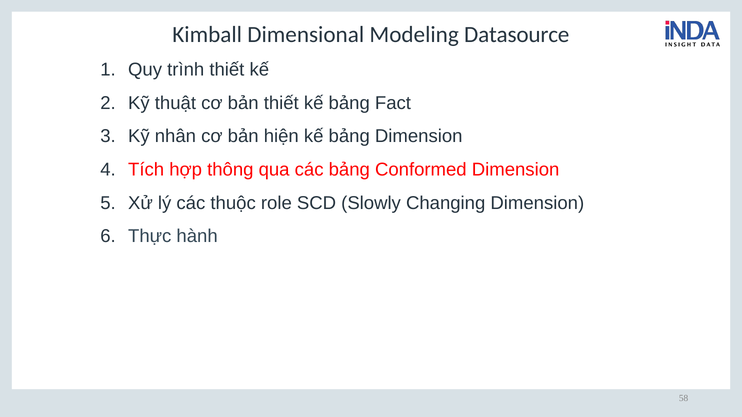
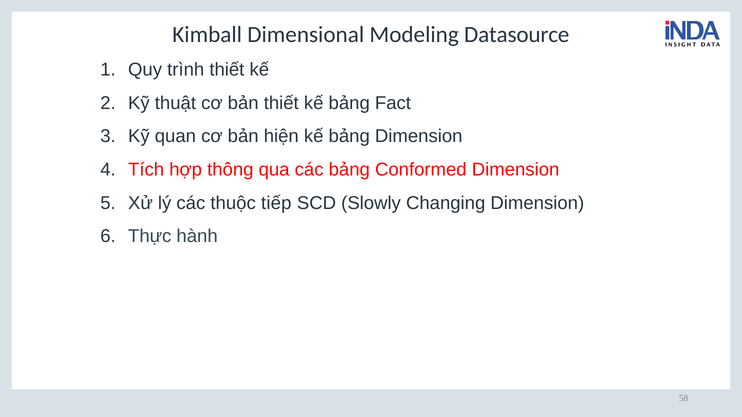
nhân: nhân -> quan (175, 136)
role: role -> tiếp (276, 203)
